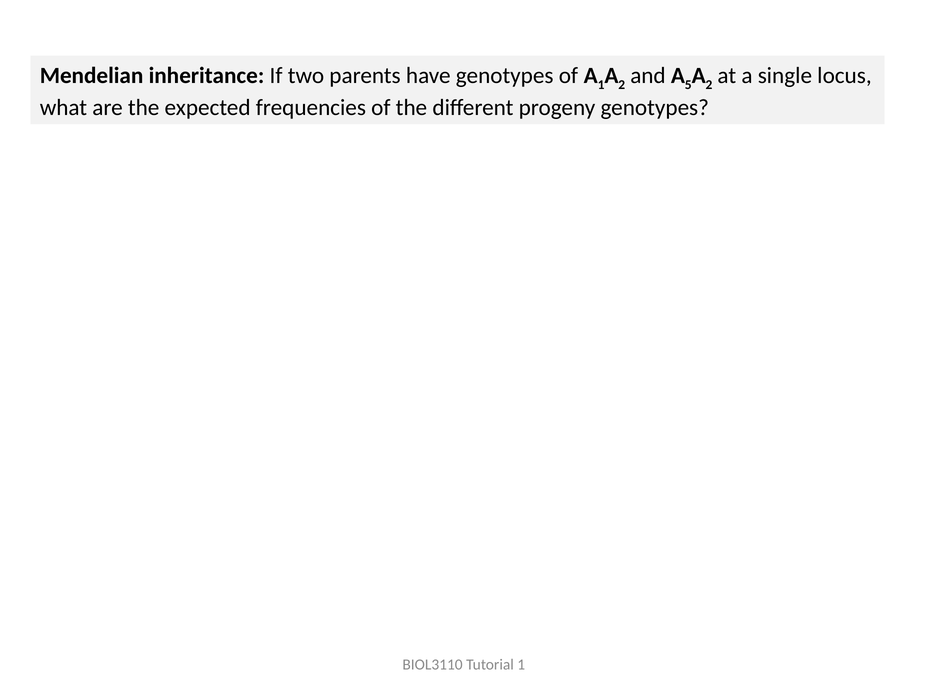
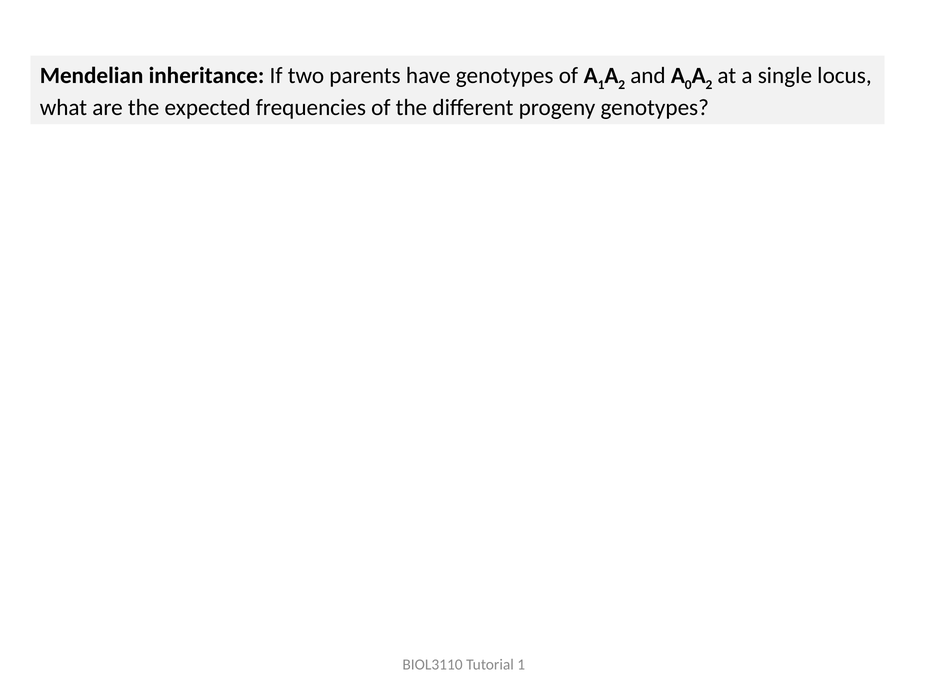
5: 5 -> 0 (688, 85)
